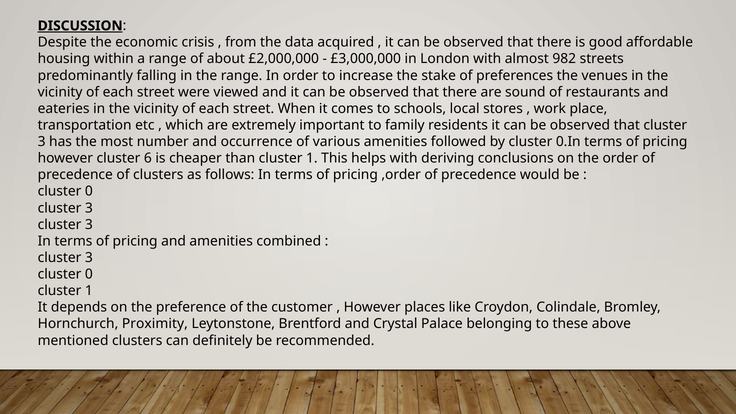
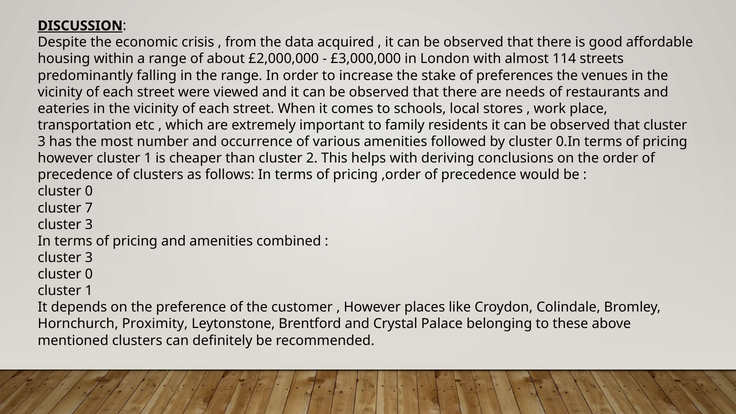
982: 982 -> 114 (564, 59)
sound: sound -> needs (525, 92)
however cluster 6: 6 -> 1 (148, 158)
than cluster 1: 1 -> 2 (312, 158)
3: 3 -> 7 (89, 208)
